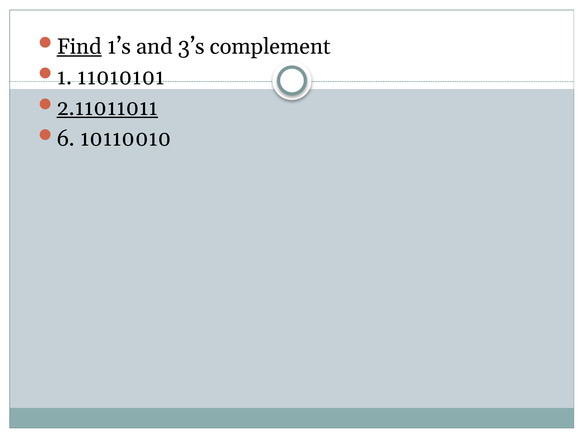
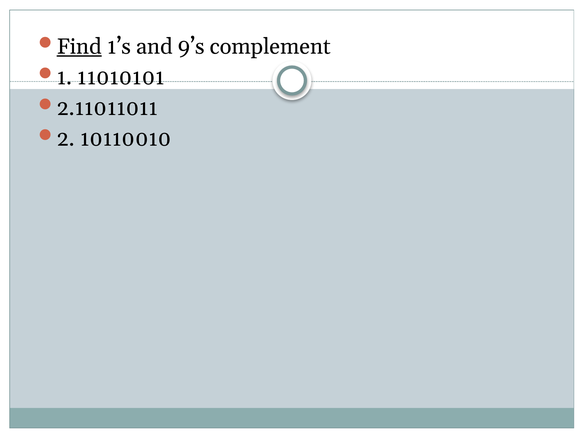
3’s: 3’s -> 9’s (191, 46)
2.11011011 underline: present -> none (107, 108)
6: 6 -> 2 (66, 139)
